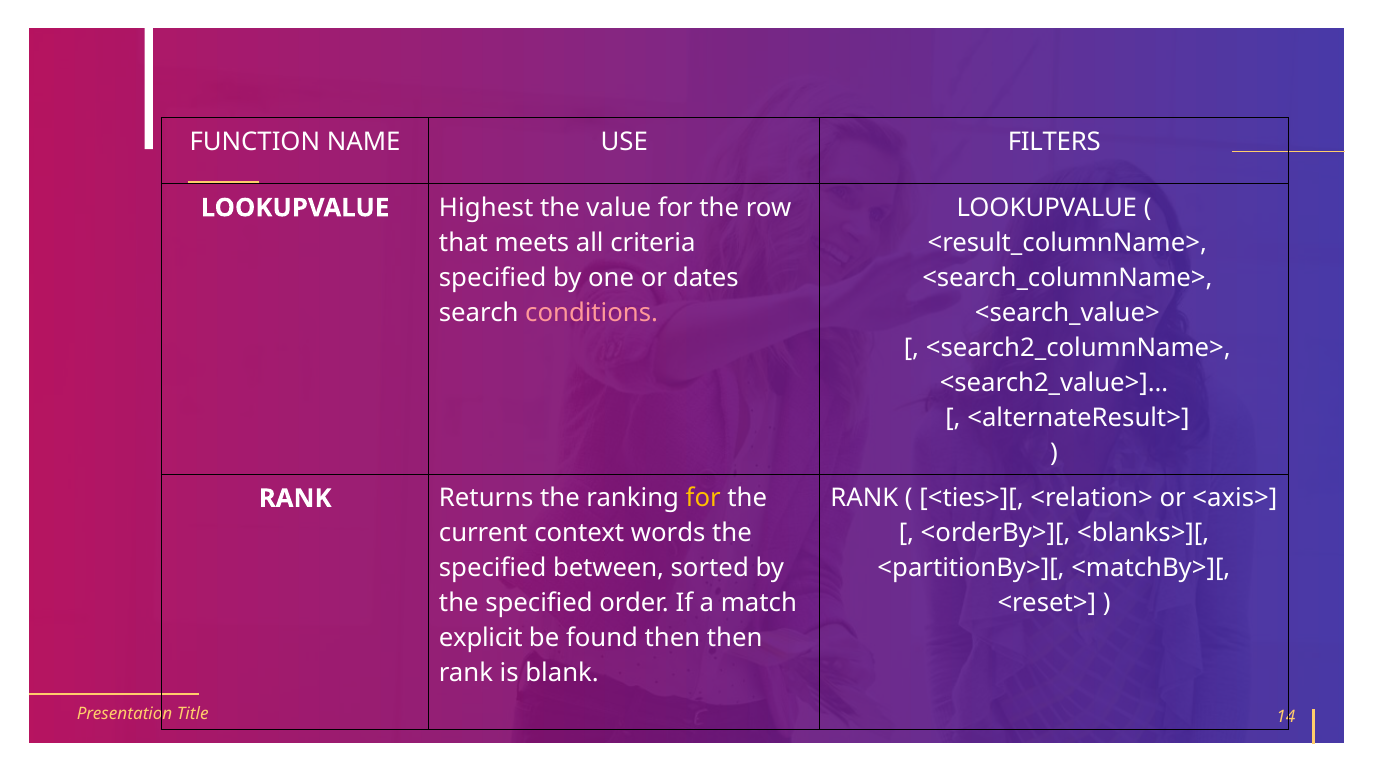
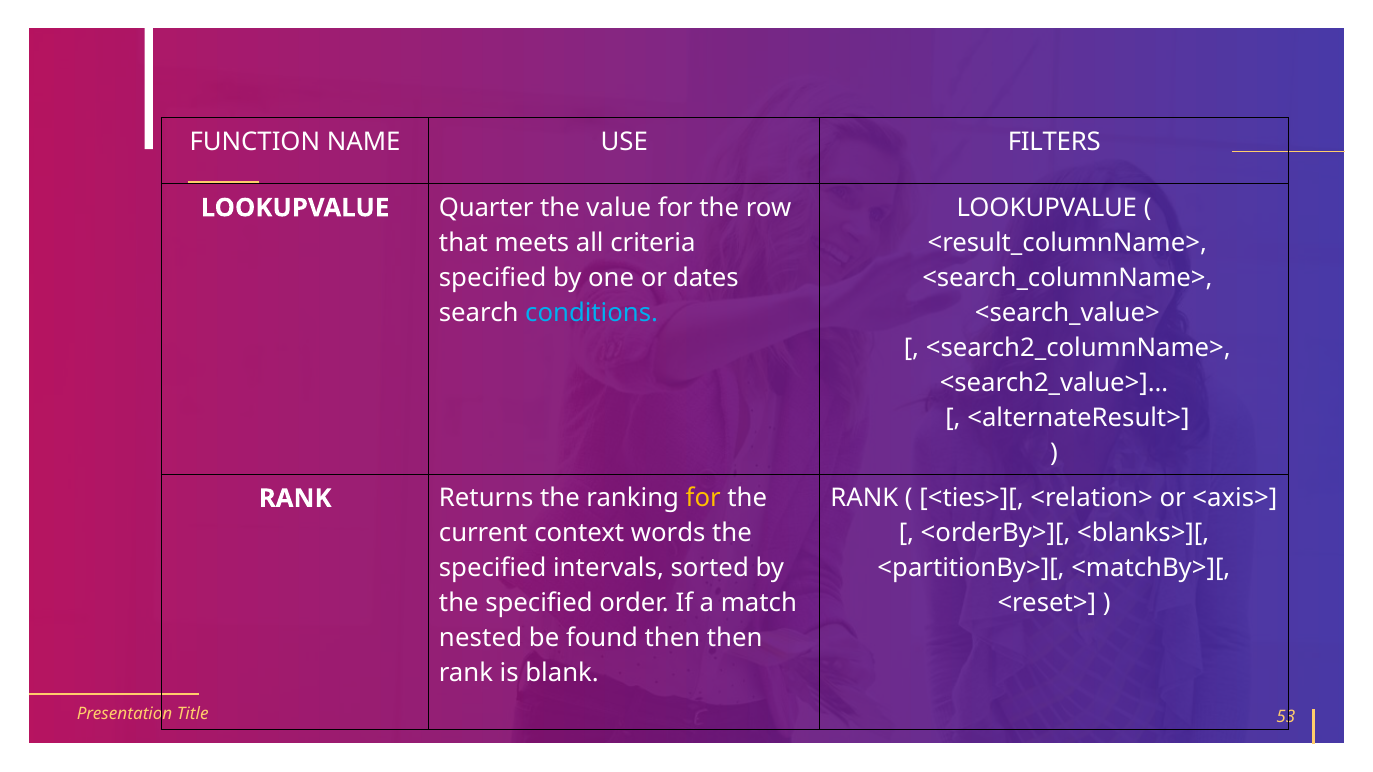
Highest: Highest -> Quarter (486, 208)
conditions colour: pink -> light blue (592, 313)
between: between -> intervals (609, 569)
explicit: explicit -> nested (481, 639)
14: 14 -> 53 (1286, 717)
